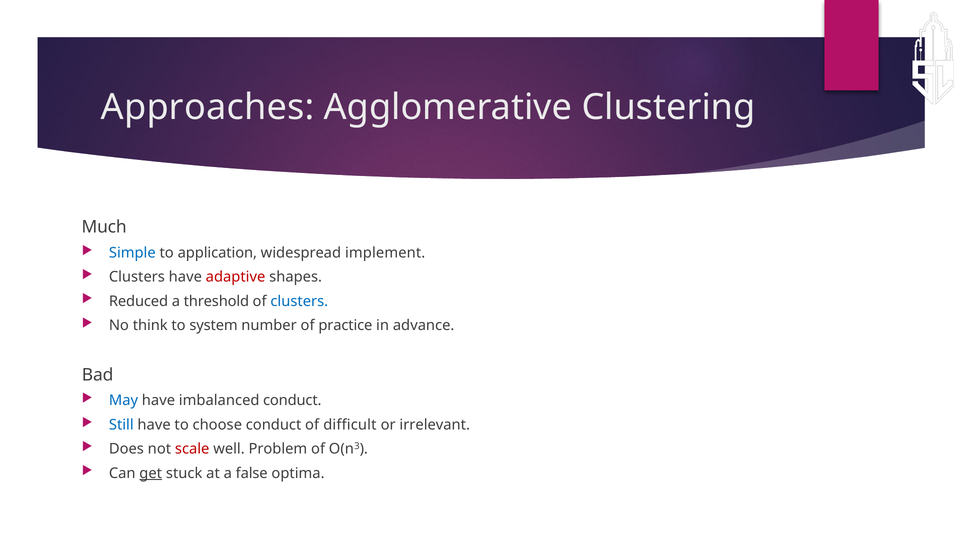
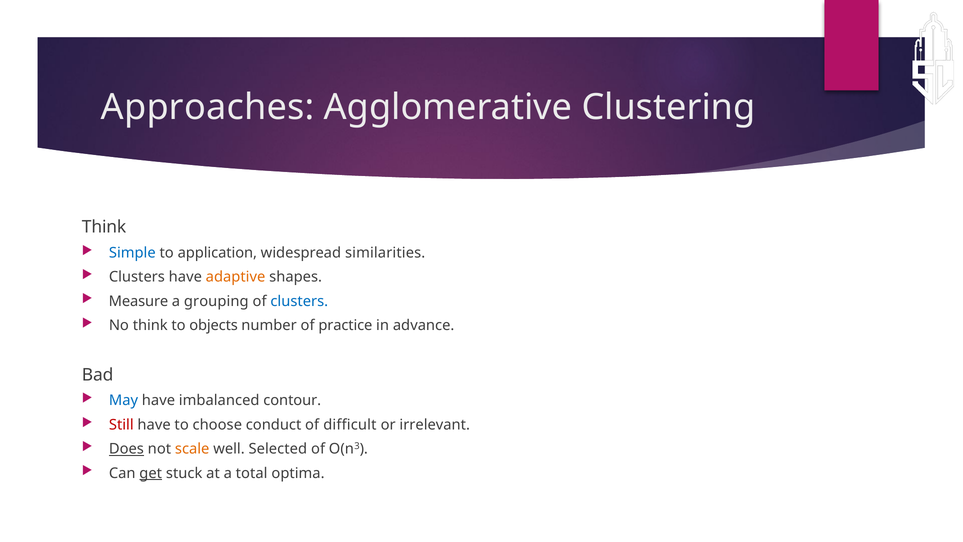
Much: Much -> Think (104, 227)
implement: implement -> similarities (385, 253)
adaptive colour: red -> orange (236, 277)
Reduced: Reduced -> Measure (139, 301)
threshold: threshold -> grouping (216, 301)
system: system -> objects (214, 325)
imbalanced conduct: conduct -> contour (292, 400)
Still colour: blue -> red (121, 425)
Does underline: none -> present (126, 449)
scale colour: red -> orange (192, 449)
Problem: Problem -> Selected (278, 449)
false: false -> total (252, 473)
